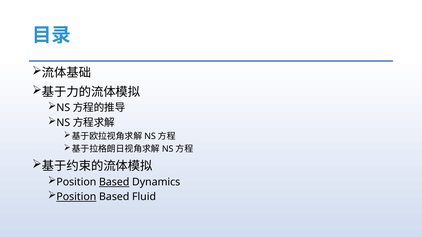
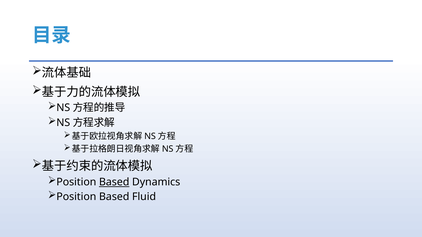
Position underline: present -> none (76, 197)
